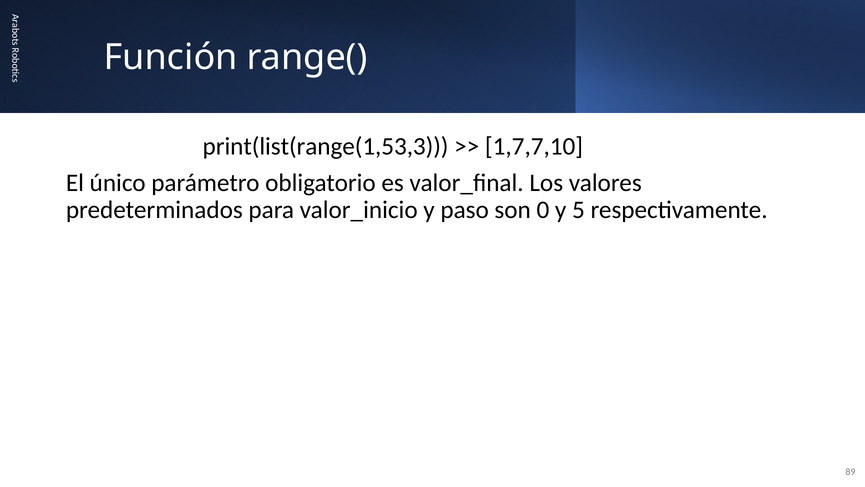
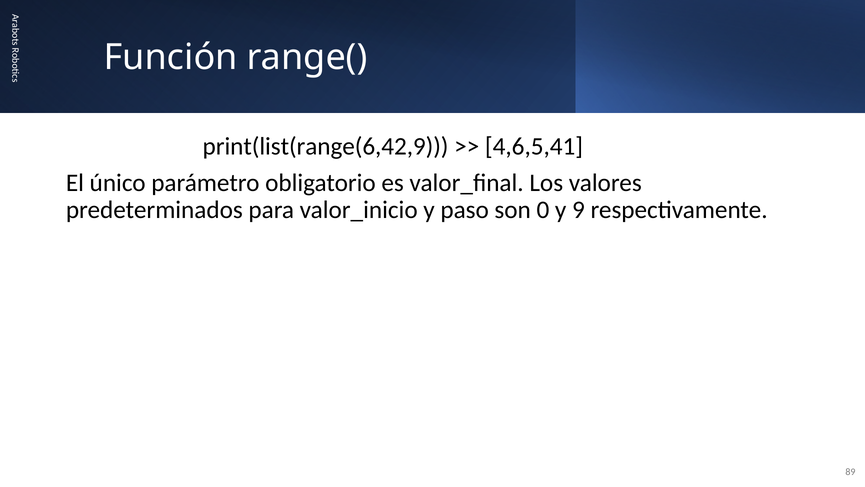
print(list(range(1,53,3: print(list(range(1,53,3 -> print(list(range(6,42,9 (326, 146)
1,7,7,10: 1,7,7,10 -> 4,6,5,41 (534, 146)
5: 5 -> 9 (578, 210)
